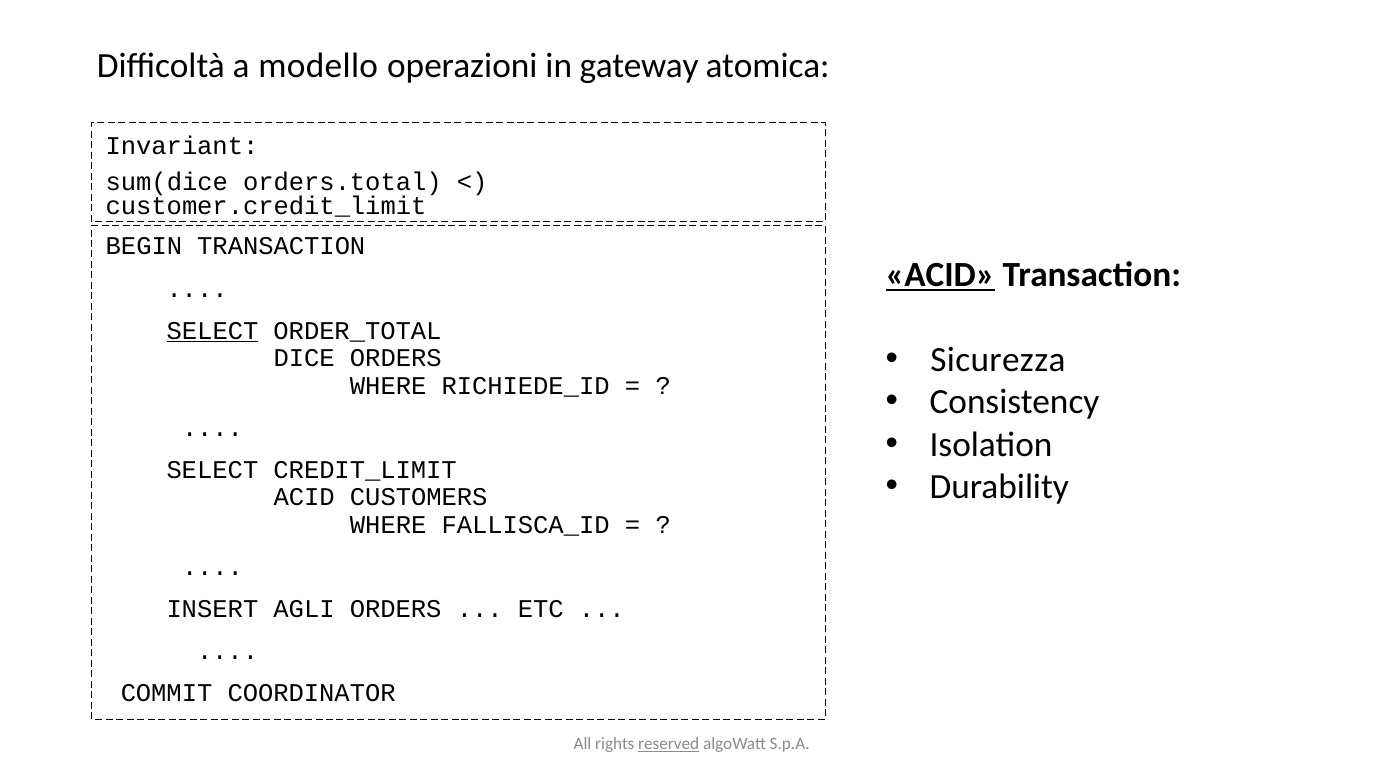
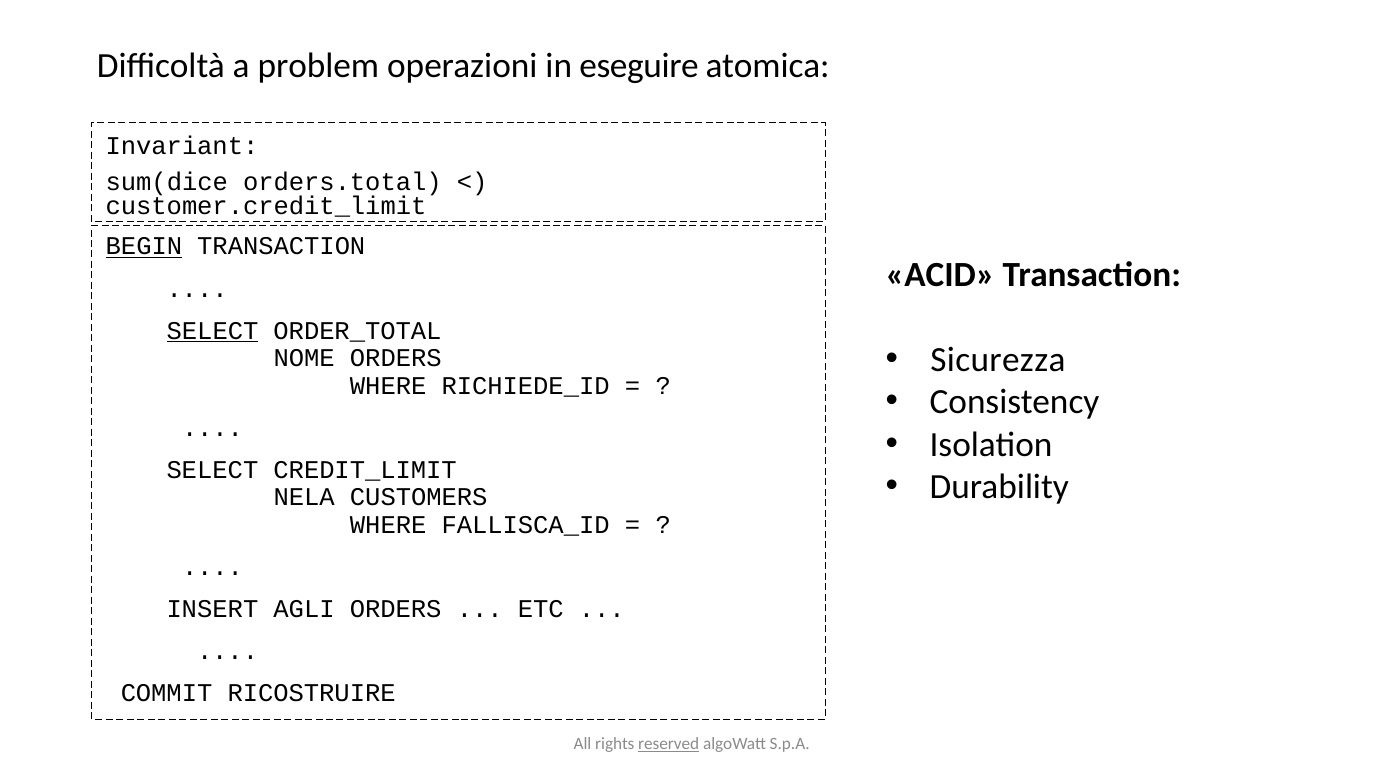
modello: modello -> problem (318, 66)
gateway: gateway -> eseguire (639, 66)
BEGIN underline: none -> present (144, 246)
ACID underline: present -> none (940, 275)
DICE: DICE -> NOME (304, 358)
ACID: ACID -> NELA (304, 497)
COORDINATOR: COORDINATOR -> RICOSTRUIRE (312, 693)
